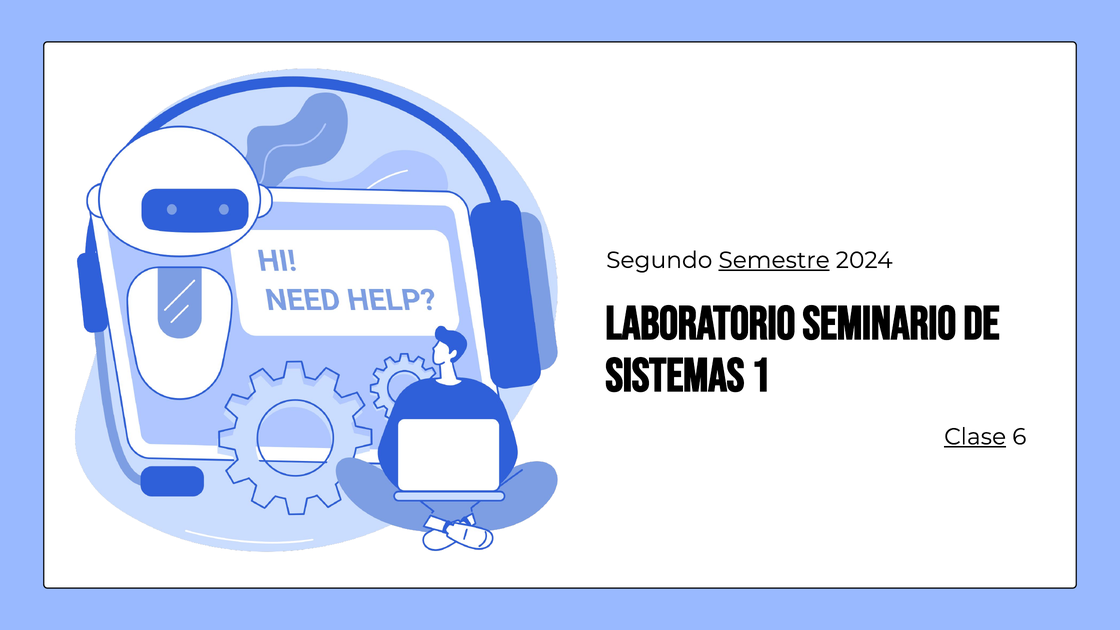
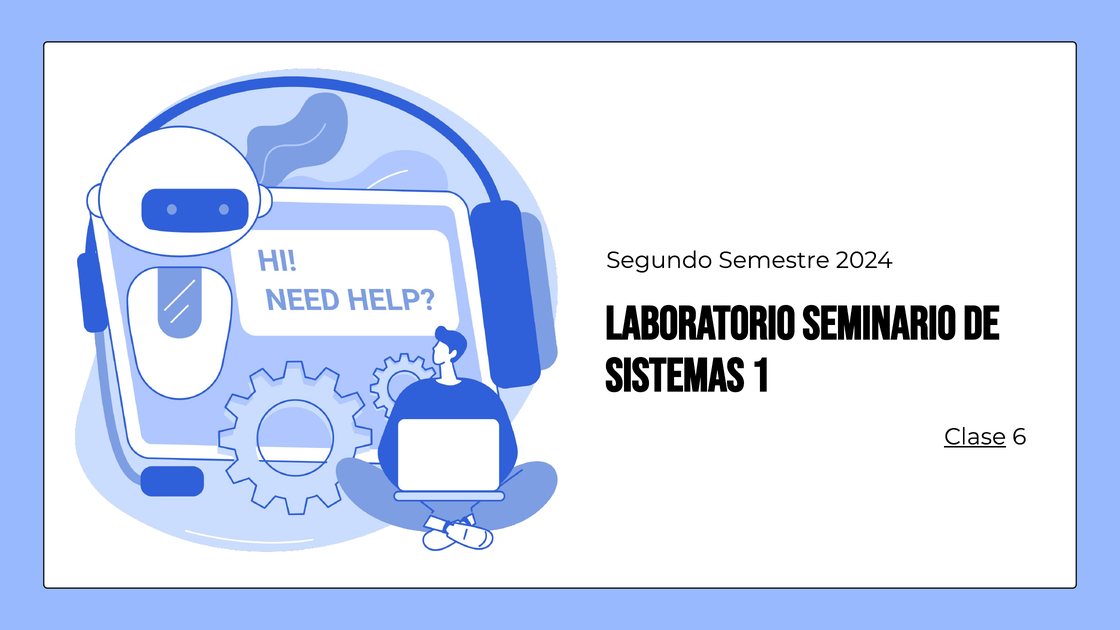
Semestre underline: present -> none (774, 260)
